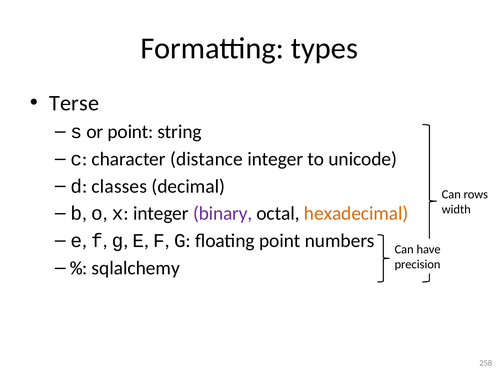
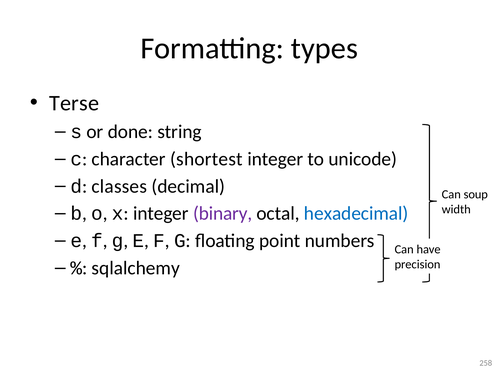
or point: point -> done (130, 132)
distance: distance -> shortest (206, 159)
rows: rows -> soup (476, 194)
hexadecimal colour: orange -> blue (356, 213)
